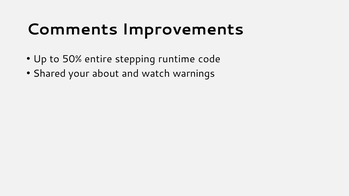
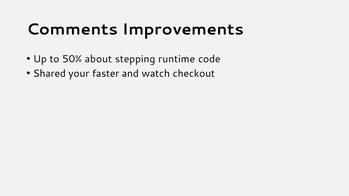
entire: entire -> about (98, 59)
about: about -> faster (106, 74)
warnings: warnings -> checkout (194, 74)
